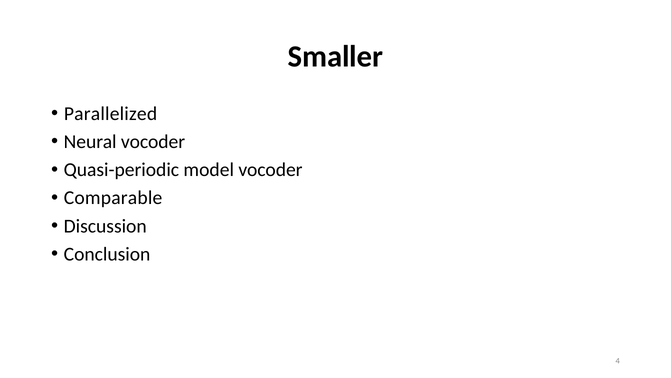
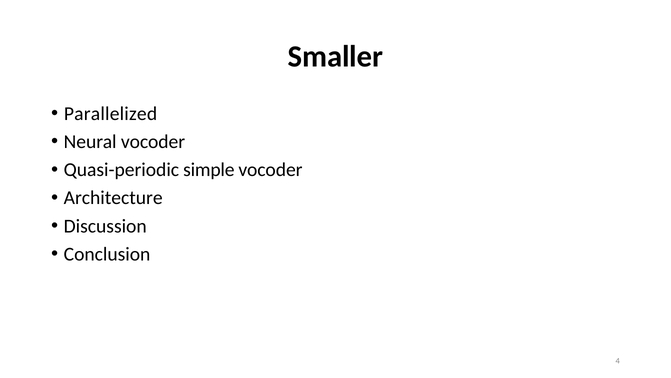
model: model -> simple (209, 170)
Comparable: Comparable -> Architecture (113, 198)
